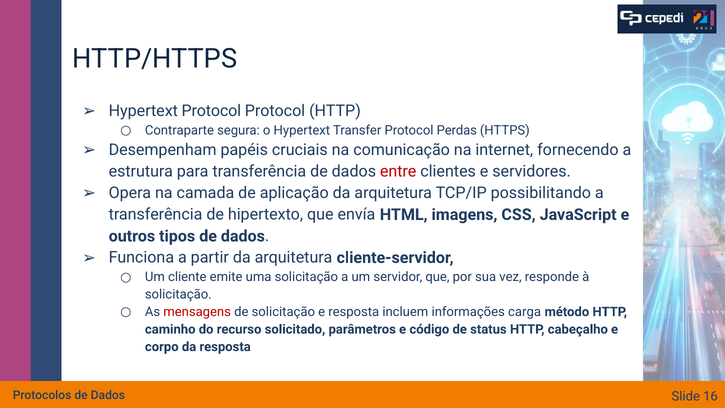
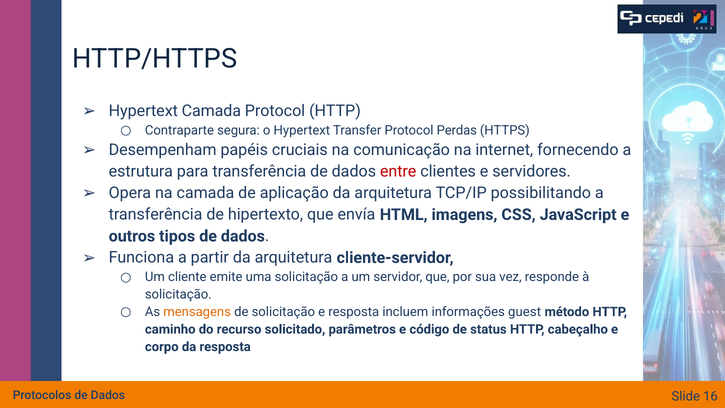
Hypertext Protocol: Protocol -> Camada (211, 111)
mensagens colour: red -> orange (197, 312)
carga: carga -> guest (525, 312)
